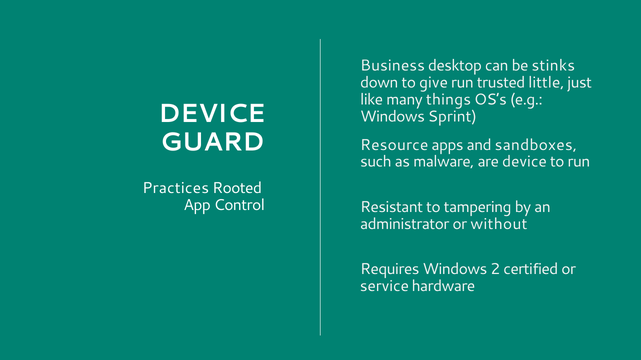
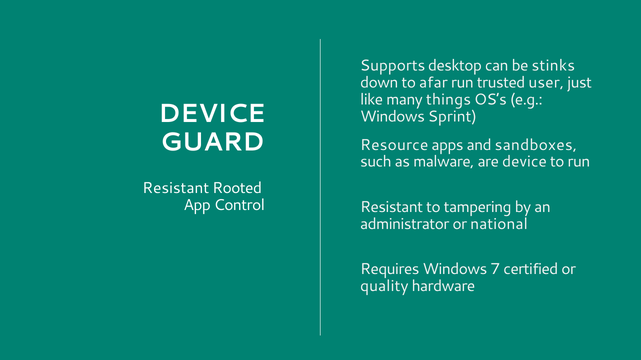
Business: Business -> Supports (393, 66)
give: give -> afar (433, 83)
little: little -> user (546, 83)
Practices: Practices -> Resistant (176, 188)
without: without -> national (499, 224)
2: 2 -> 7 (495, 270)
service: service -> quality (384, 287)
